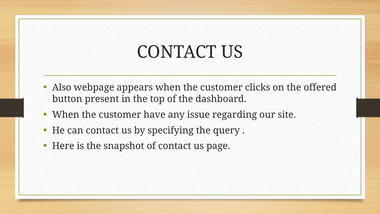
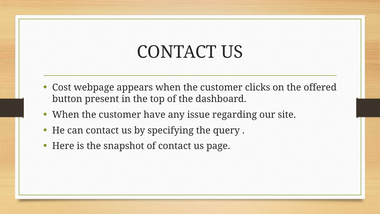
Also: Also -> Cost (62, 87)
